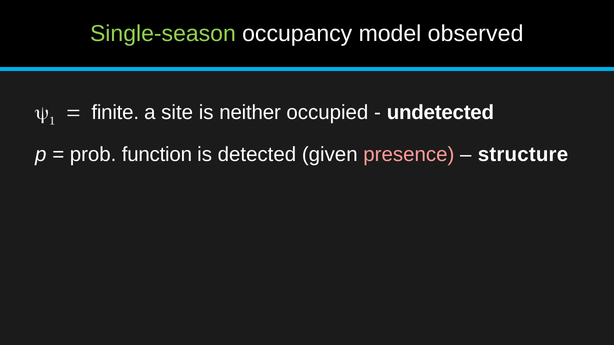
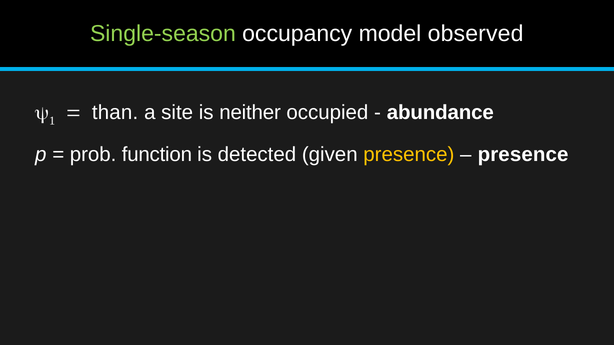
finite: finite -> than (115, 113)
undetected: undetected -> abundance (440, 113)
presence colour: pink -> yellow (409, 155)
structure: structure -> presence (523, 155)
